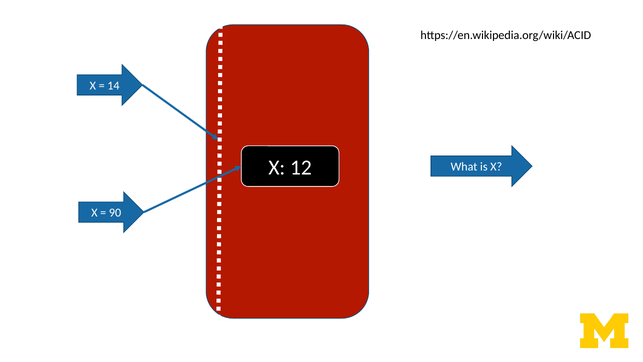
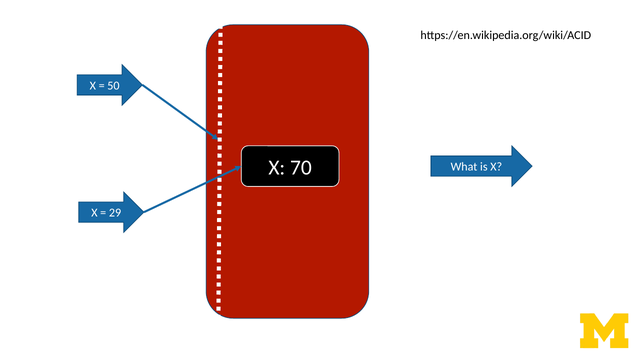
14: 14 -> 50 (113, 86)
12: 12 -> 70 (301, 167)
90: 90 -> 29 (115, 213)
